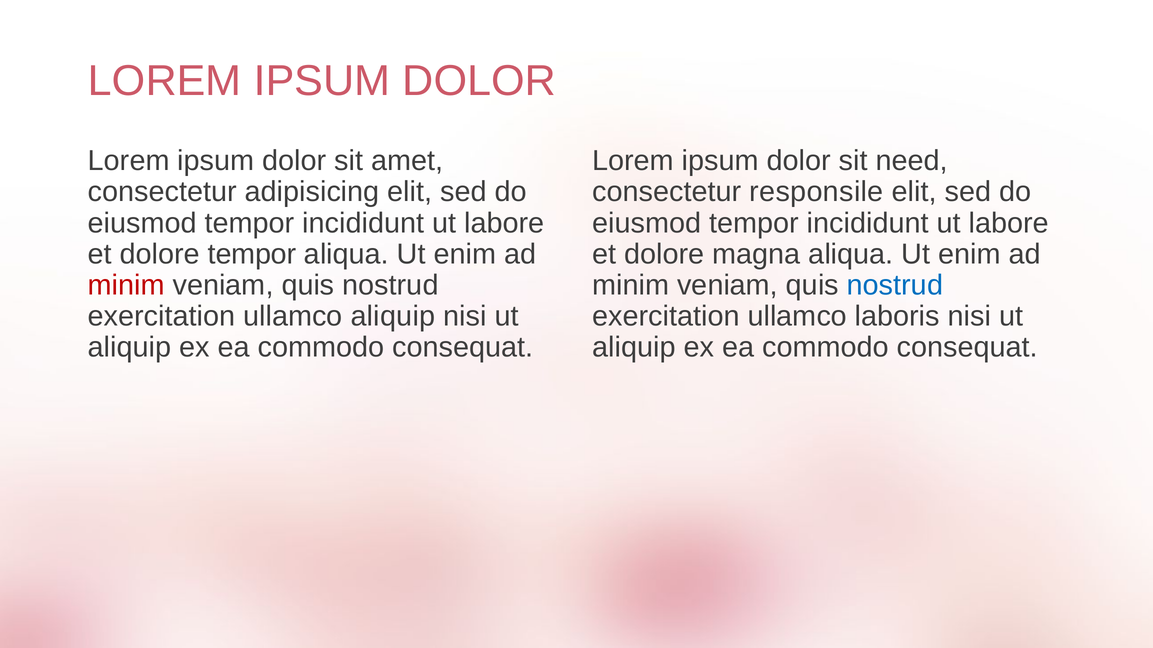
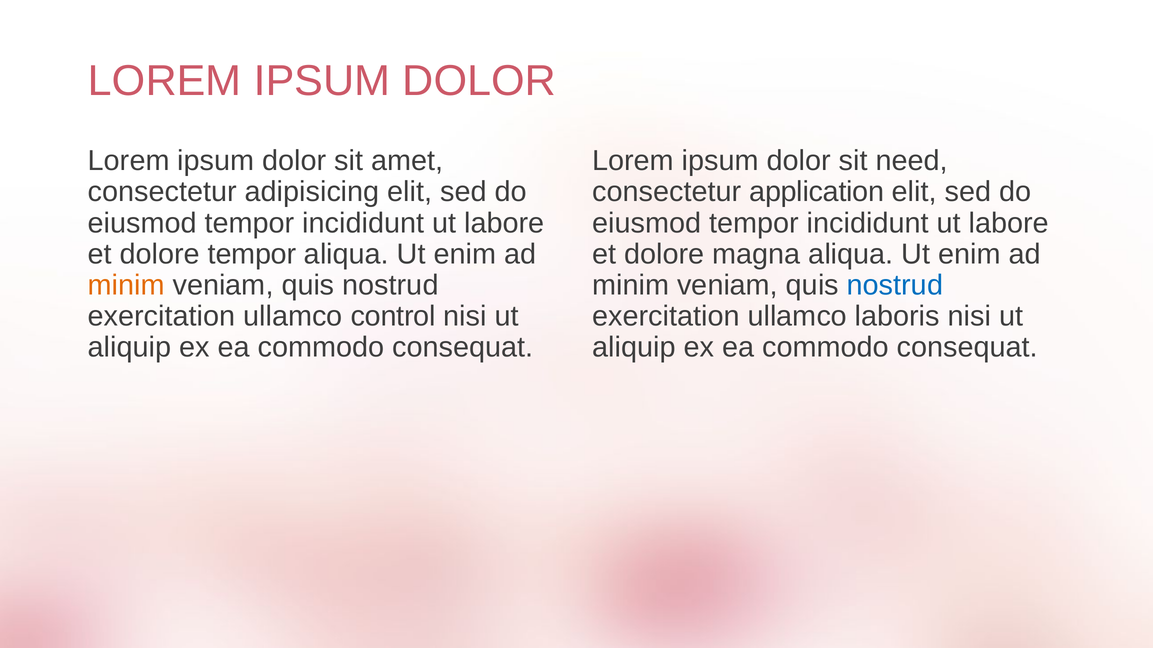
responsile: responsile -> application (817, 192)
minim colour: red -> orange (126, 285)
ullamco aliquip: aliquip -> control (393, 317)
